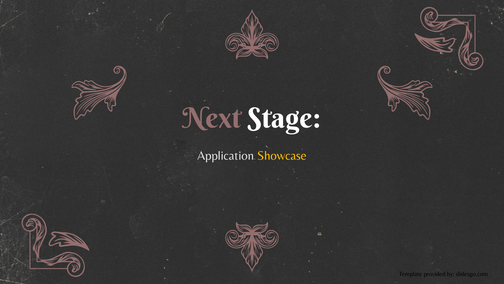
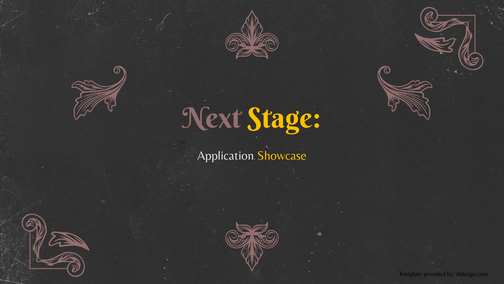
Stage colour: white -> yellow (284, 118)
